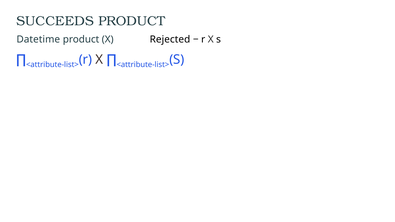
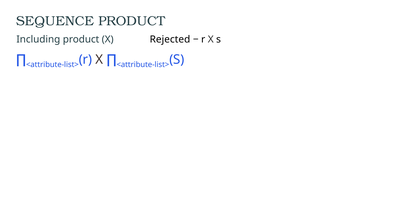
SUCCEEDS: SUCCEEDS -> SEQUENCE (55, 21)
Datetime: Datetime -> Including (38, 39)
